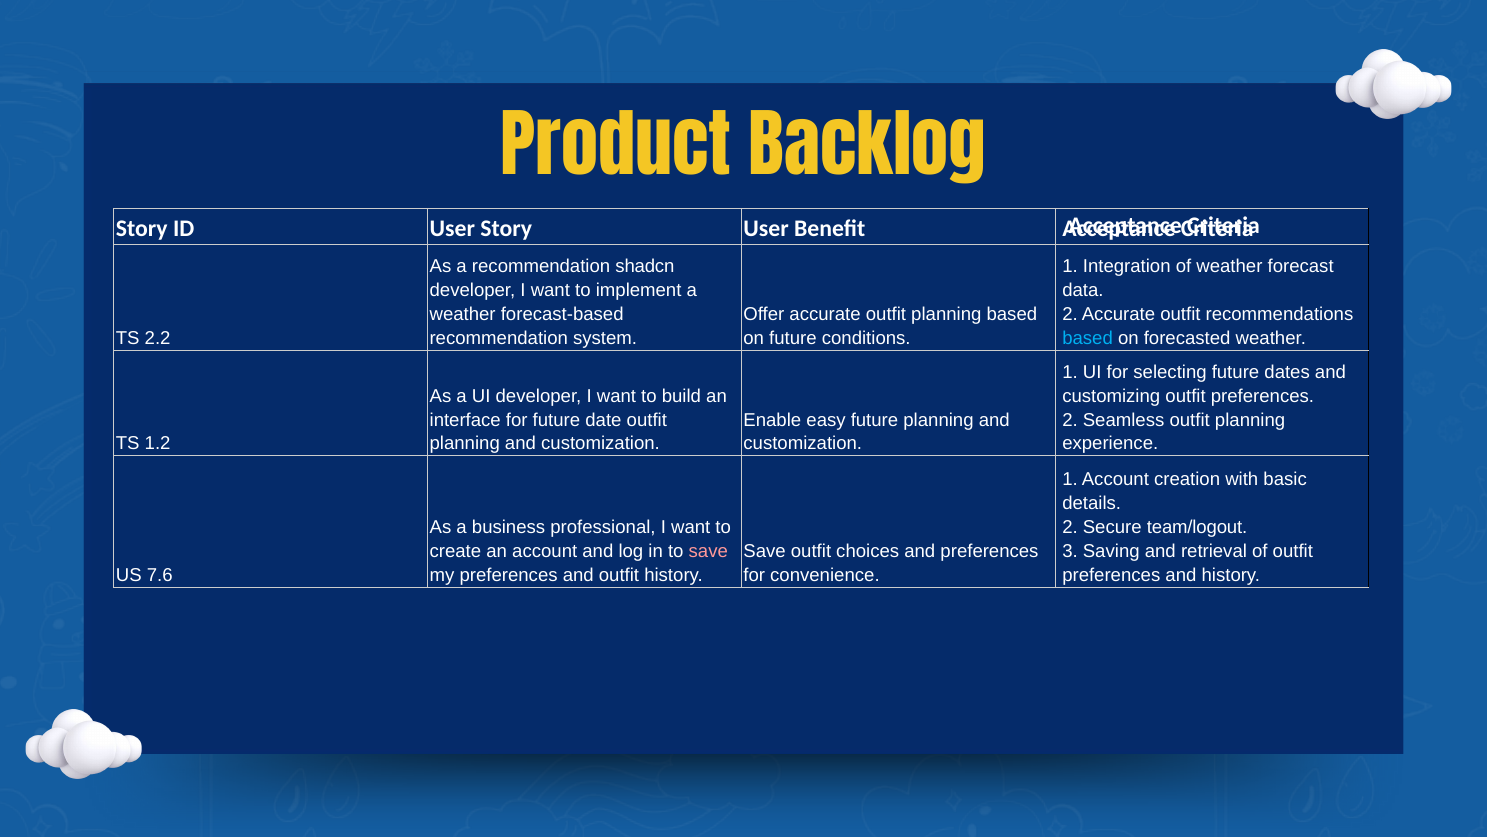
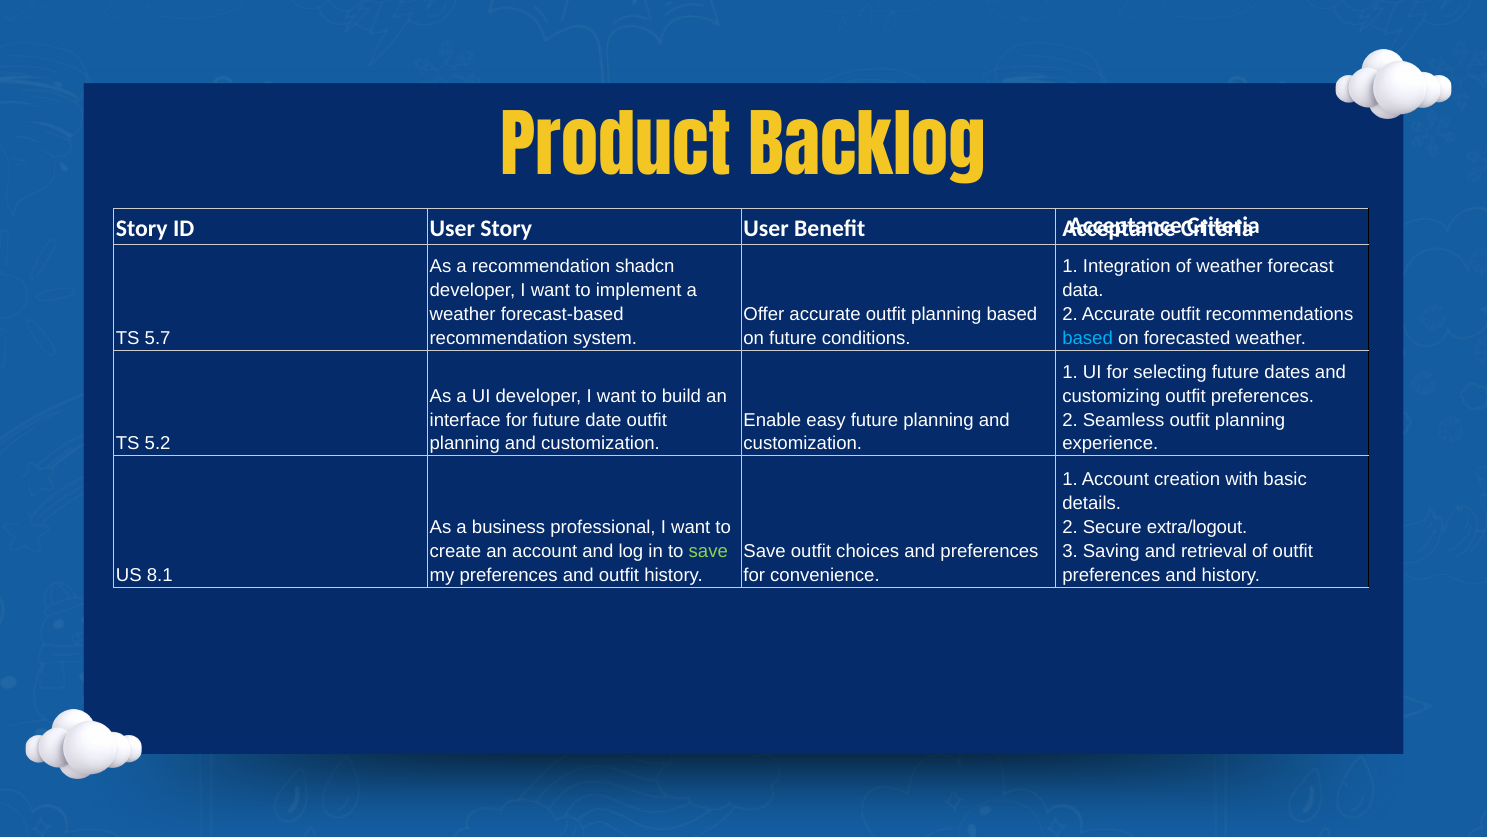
2.2: 2.2 -> 5.7 (158, 338)
1.2: 1.2 -> 5.2 (158, 444)
team/logout: team/logout -> extra/logout (1197, 527)
save colour: pink -> light green (708, 551)
7.6: 7.6 -> 8.1 (160, 575)
